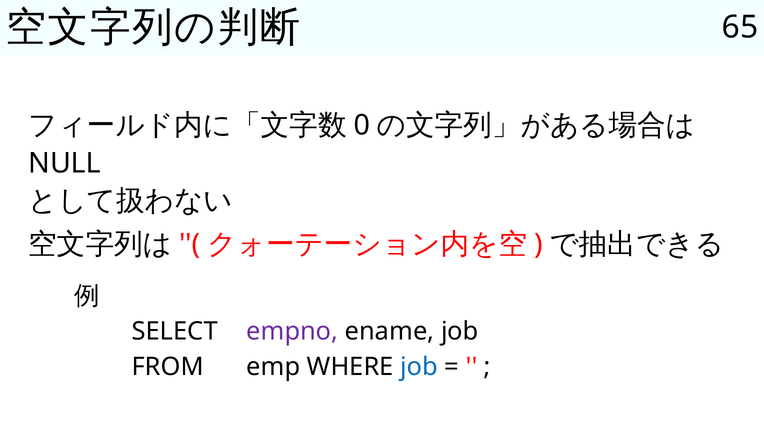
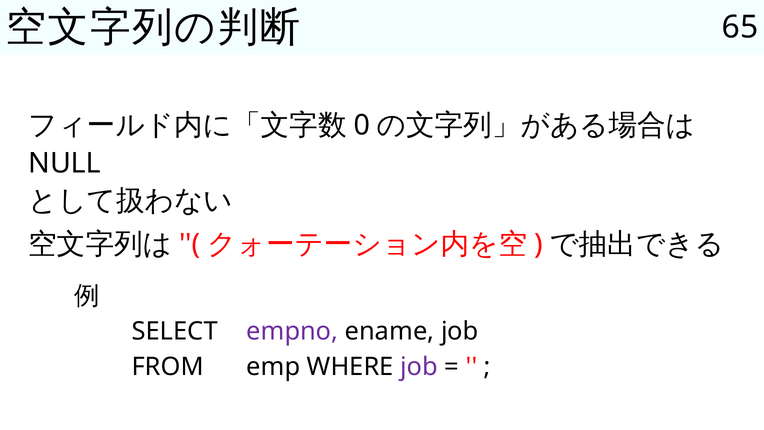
job colour: blue -> purple (419, 367)
